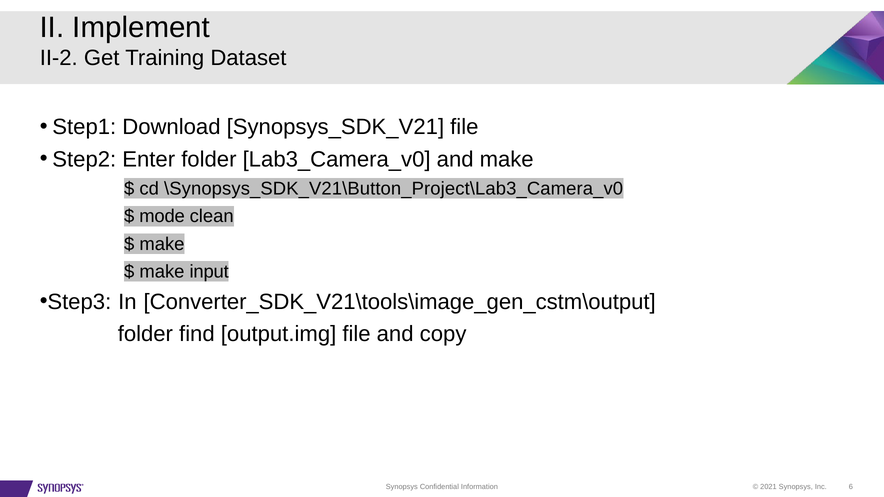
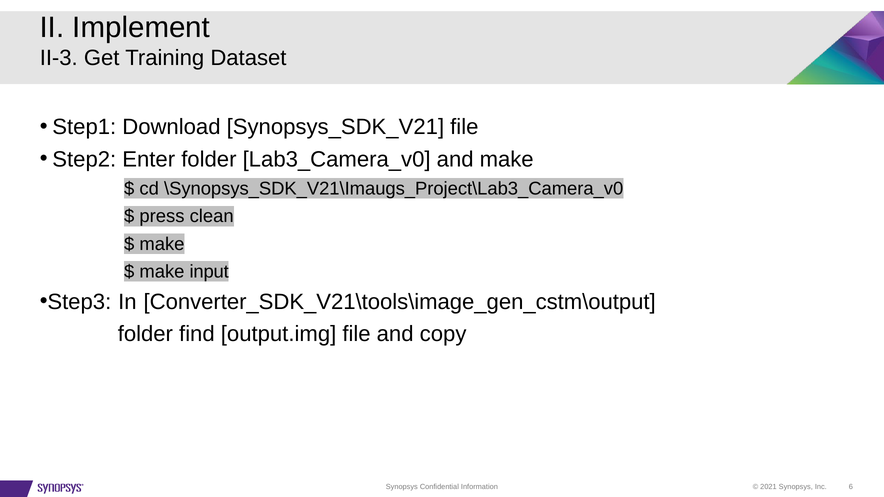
II-2: II-2 -> II-3 (59, 58)
\Synopsys_SDK_V21\Button_Project\Lab3_Camera_v0: \Synopsys_SDK_V21\Button_Project\Lab3_Camera_v0 -> \Synopsys_SDK_V21\Imaugs_Project\Lab3_Camera_v0 (394, 189)
mode: mode -> press (162, 217)
